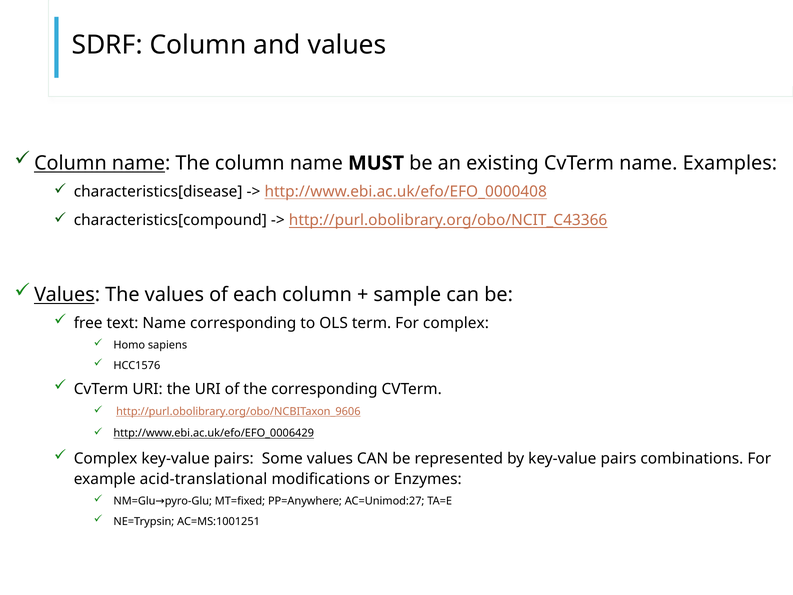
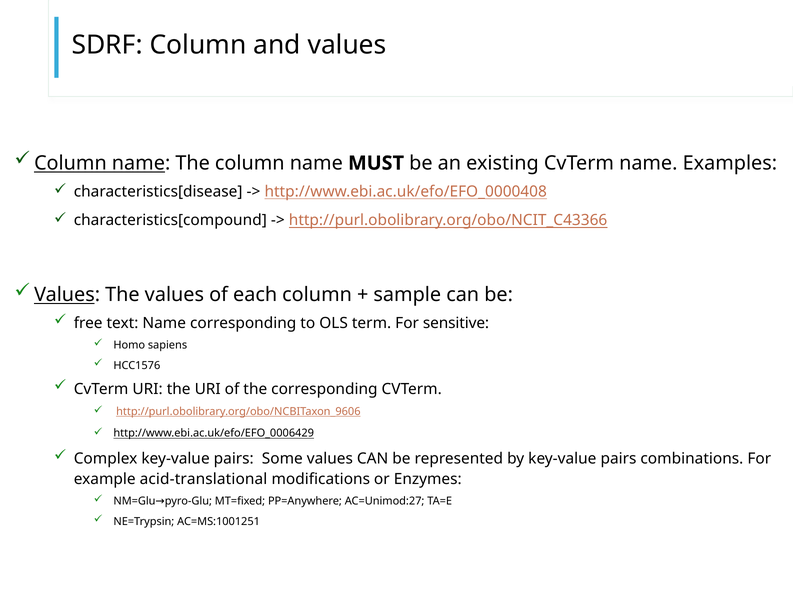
For complex: complex -> sensitive (456, 323)
